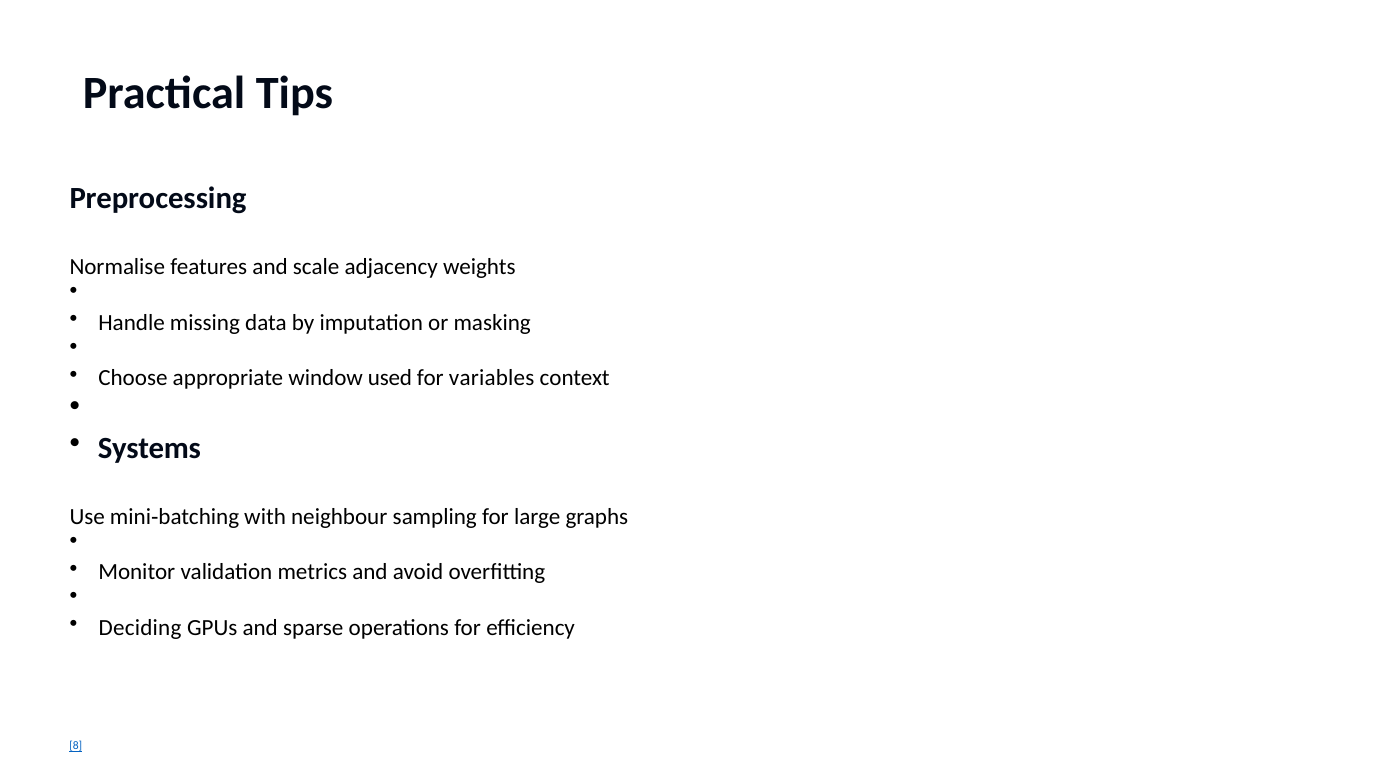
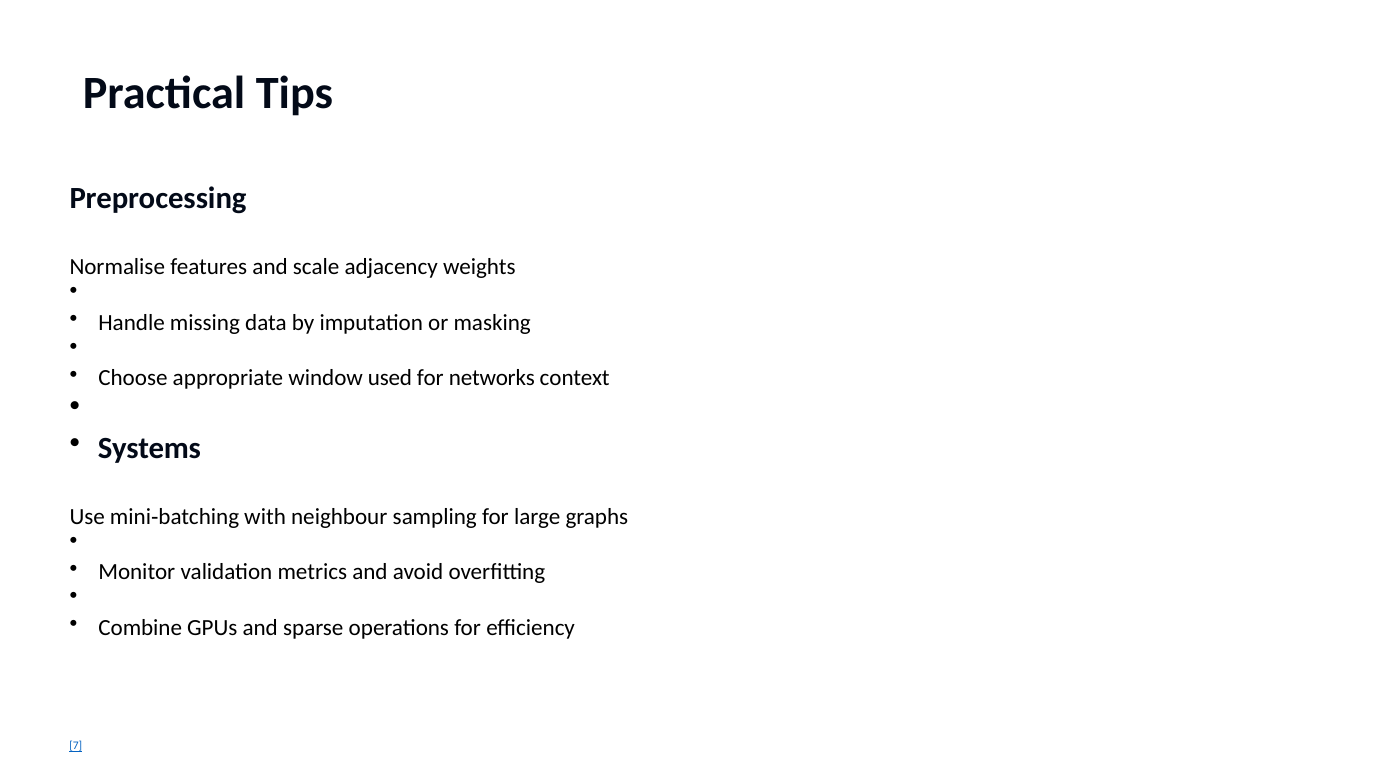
variables: variables -> networks (492, 378)
Deciding: Deciding -> Combine (140, 628)
8: 8 -> 7 (76, 746)
